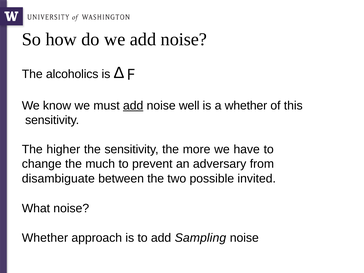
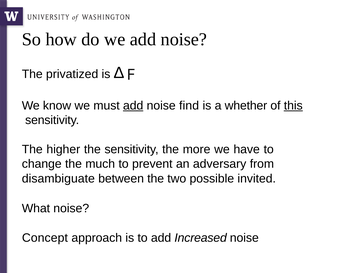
alcoholics: alcoholics -> privatized (72, 74)
well: well -> find (189, 106)
this underline: none -> present (293, 106)
Whether: Whether -> Concept (45, 238)
Sampling: Sampling -> Increased (201, 238)
